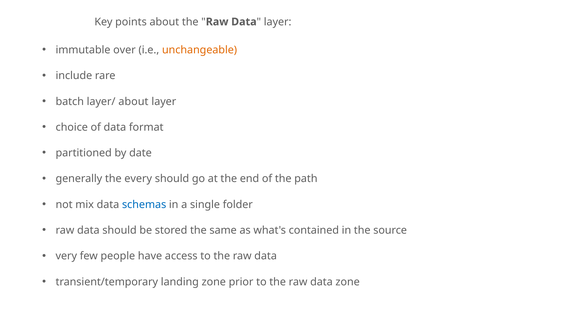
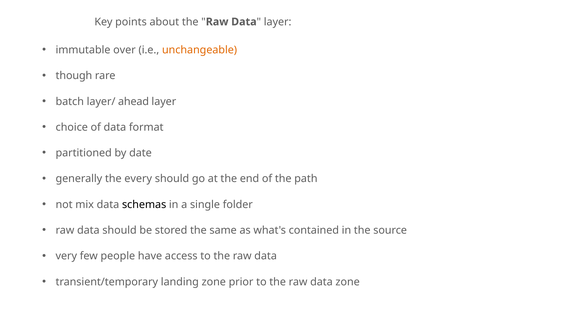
include: include -> though (74, 76)
layer/ about: about -> ahead (134, 102)
schemas colour: blue -> black (144, 205)
